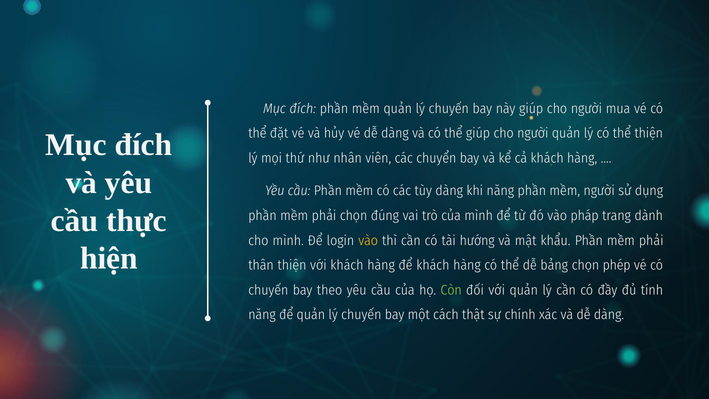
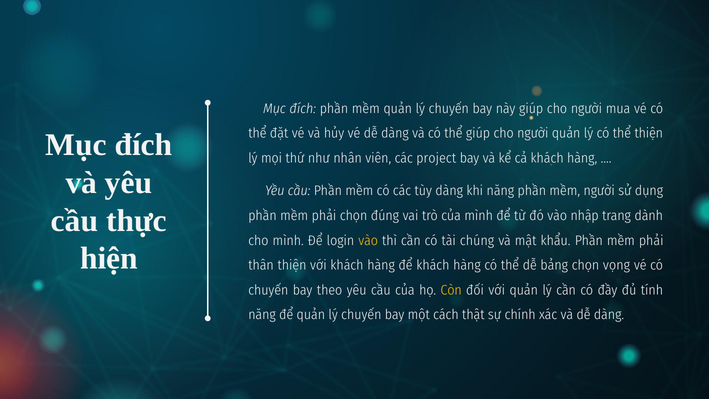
chuyển: chuyển -> project (436, 158)
pháp: pháp -> nhập (585, 216)
hướng: hướng -> chúng (477, 240)
phép: phép -> vọng (616, 265)
Còn colour: light green -> yellow (451, 290)
